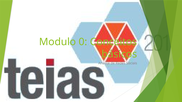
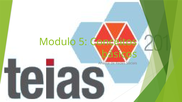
0: 0 -> 5 (83, 42)
